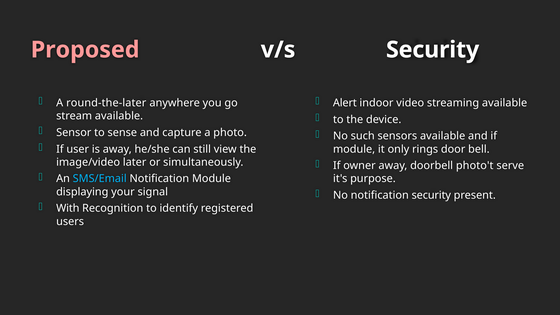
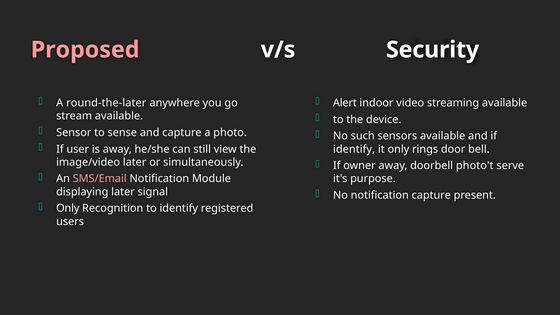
module: module -> identify (354, 149)
SMS/Email colour: light blue -> pink (100, 179)
displaying your: your -> later (123, 192)
notification security: security -> capture (431, 195)
With: With -> Only (68, 208)
